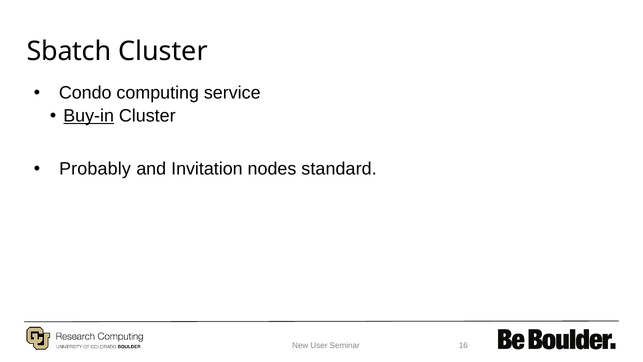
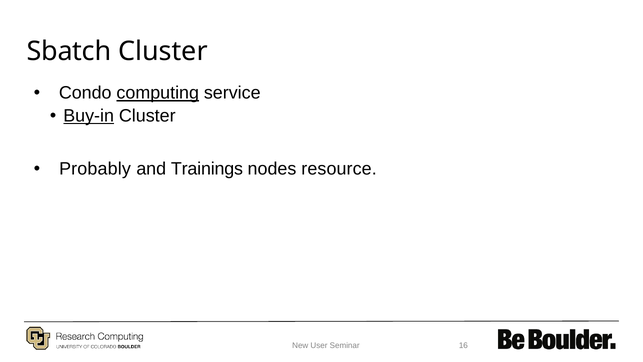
computing underline: none -> present (158, 93)
Invitation: Invitation -> Trainings (207, 169)
standard: standard -> resource (339, 169)
